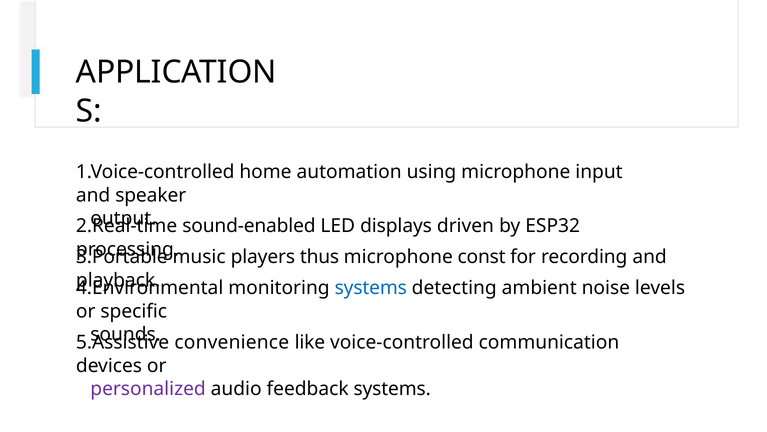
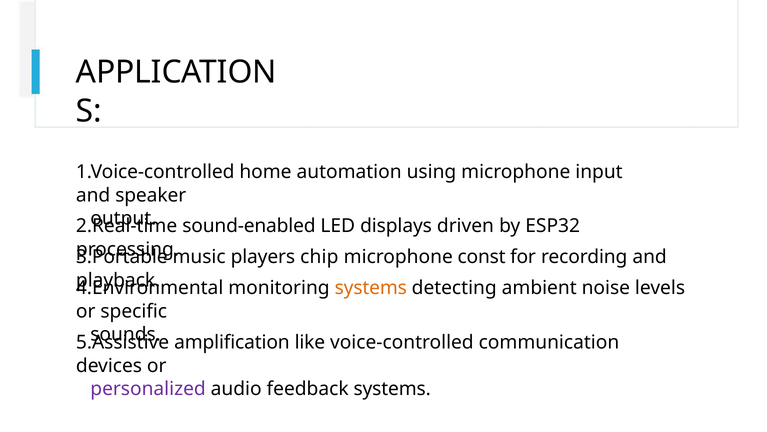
thus: thus -> chip (319, 257)
systems colour: blue -> orange (371, 288)
convenience: convenience -> amplification (232, 342)
